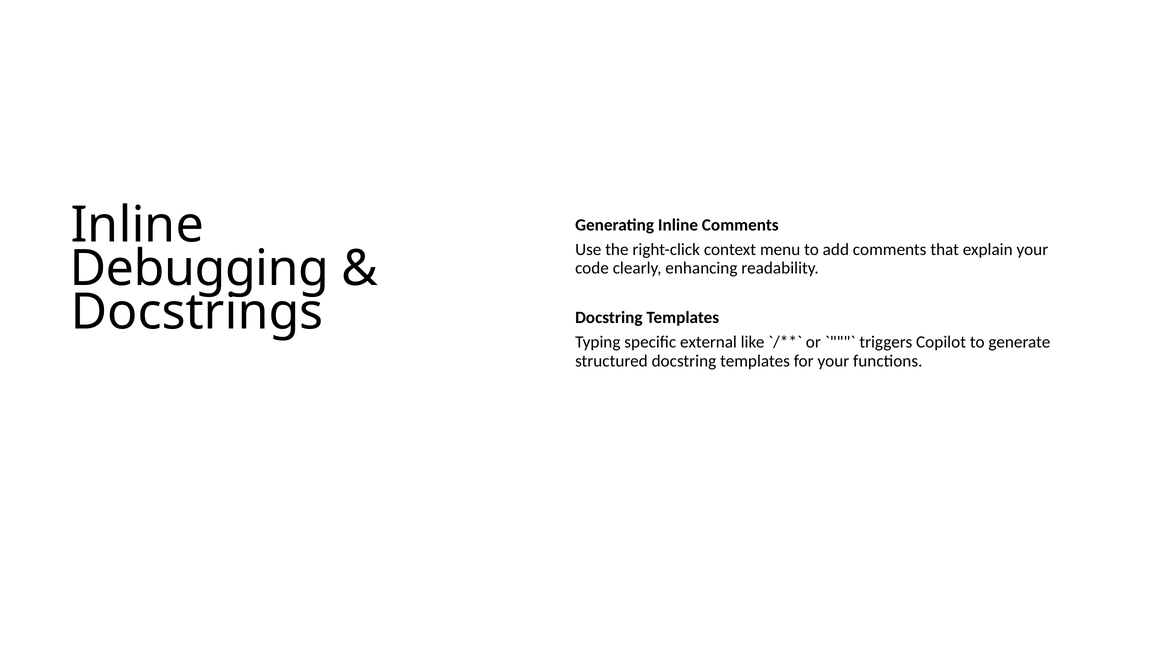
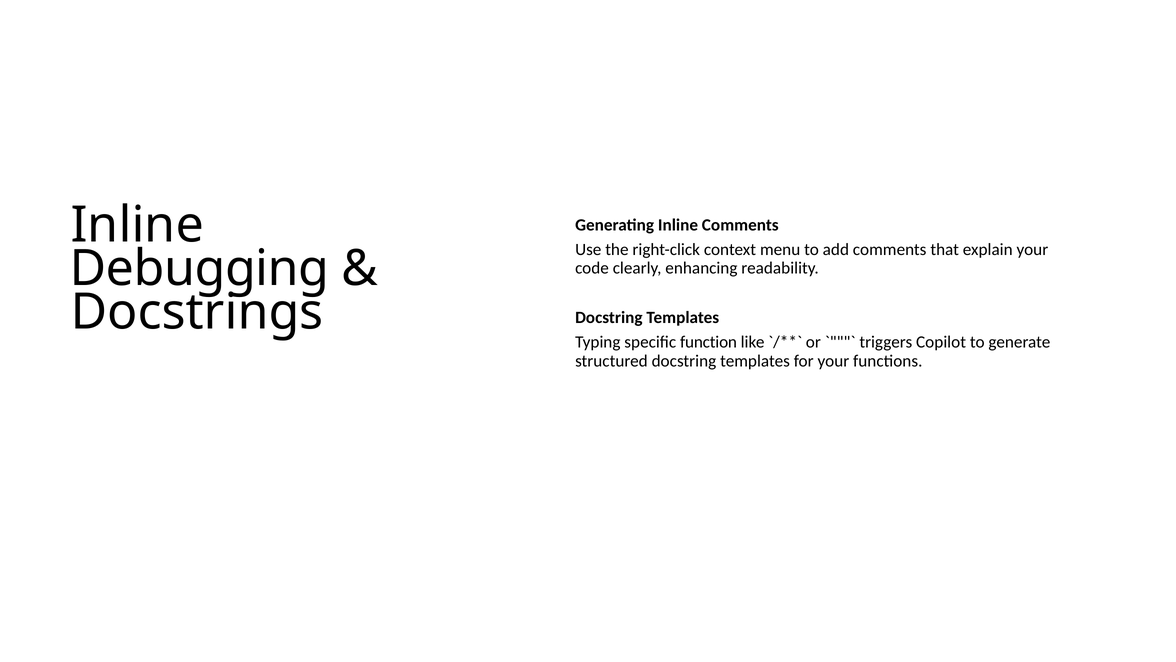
external: external -> function (709, 342)
